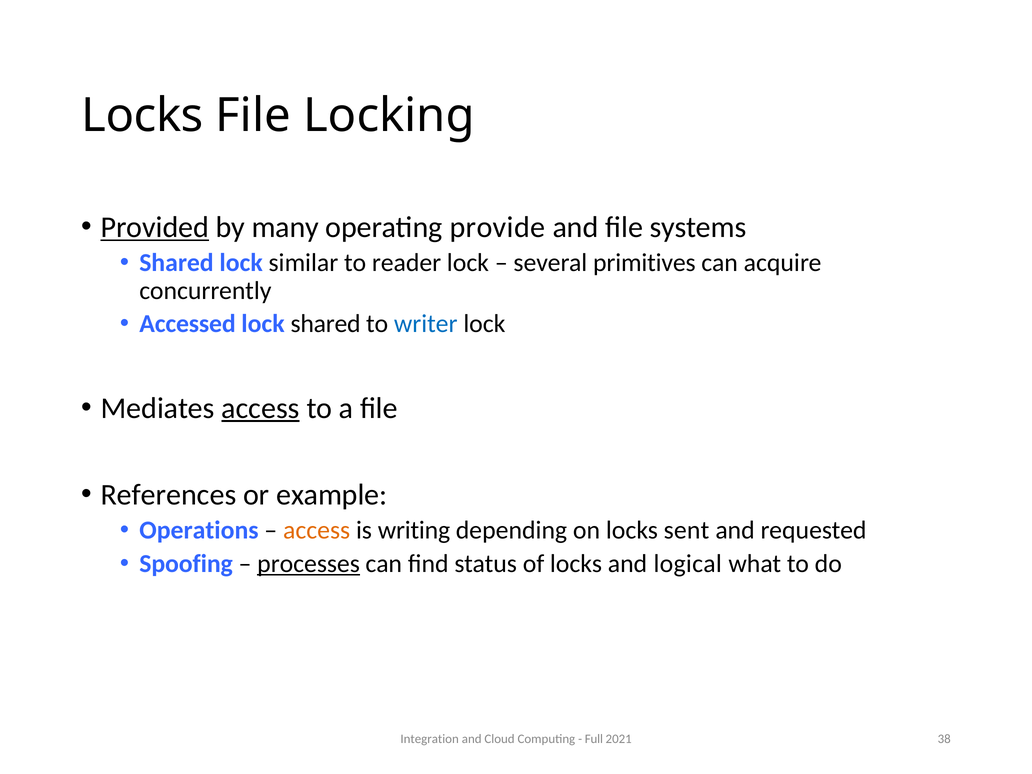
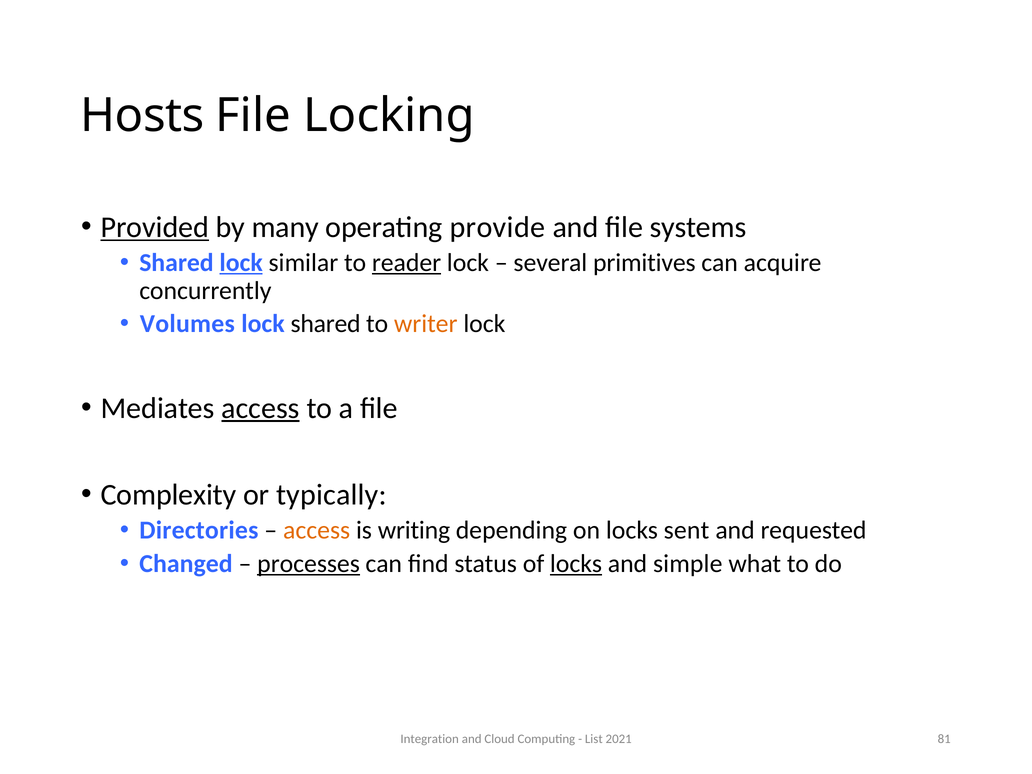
Locks: Locks -> Hosts (142, 116)
lock underline: none -> present (241, 263)
reader underline: none -> present (407, 263)
Accessed: Accessed -> Volumes (187, 324)
writer colour: blue -> orange (426, 324)
References: References -> Complexity (169, 495)
example: example -> typically (332, 495)
Operations: Operations -> Directories (199, 530)
Spoofing: Spoofing -> Changed (186, 564)
locks underline: none -> present (576, 564)
logical: logical -> simple (688, 564)
Full: Full -> List (594, 739)
38: 38 -> 81 (944, 739)
